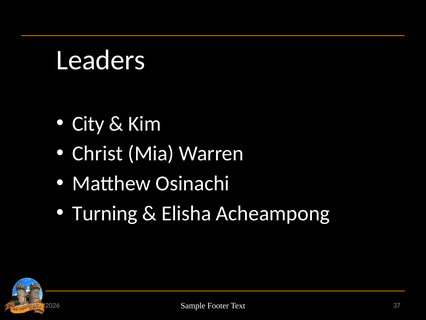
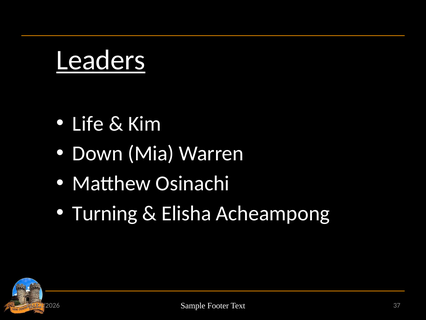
Leaders underline: none -> present (101, 60)
City: City -> Life (88, 124)
Christ: Christ -> Down (98, 153)
